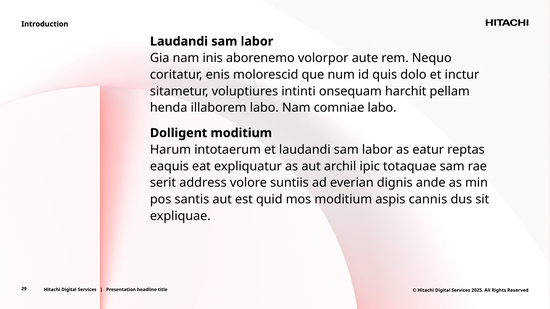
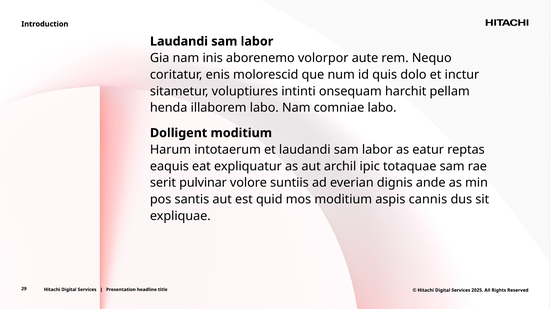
address: address -> pulvinar (203, 183)
